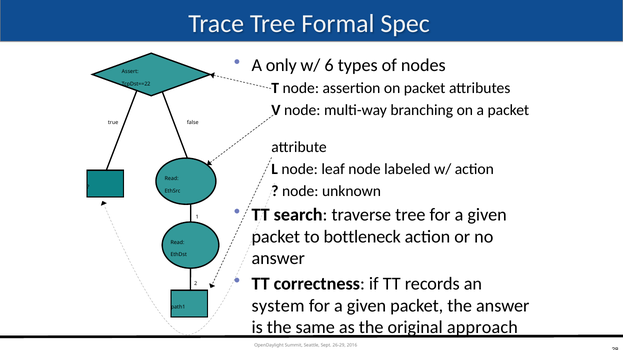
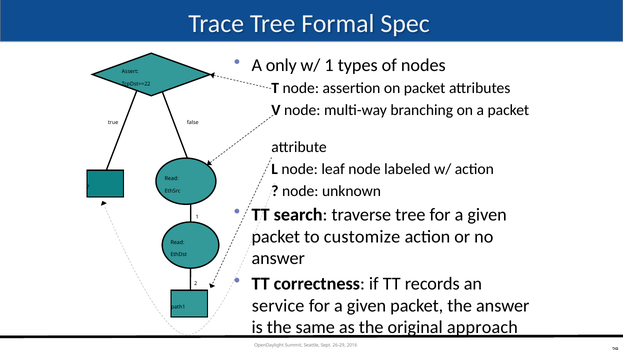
w/ 6: 6 -> 1 (329, 65)
bottleneck: bottleneck -> customize (362, 237)
system: system -> service (278, 306)
